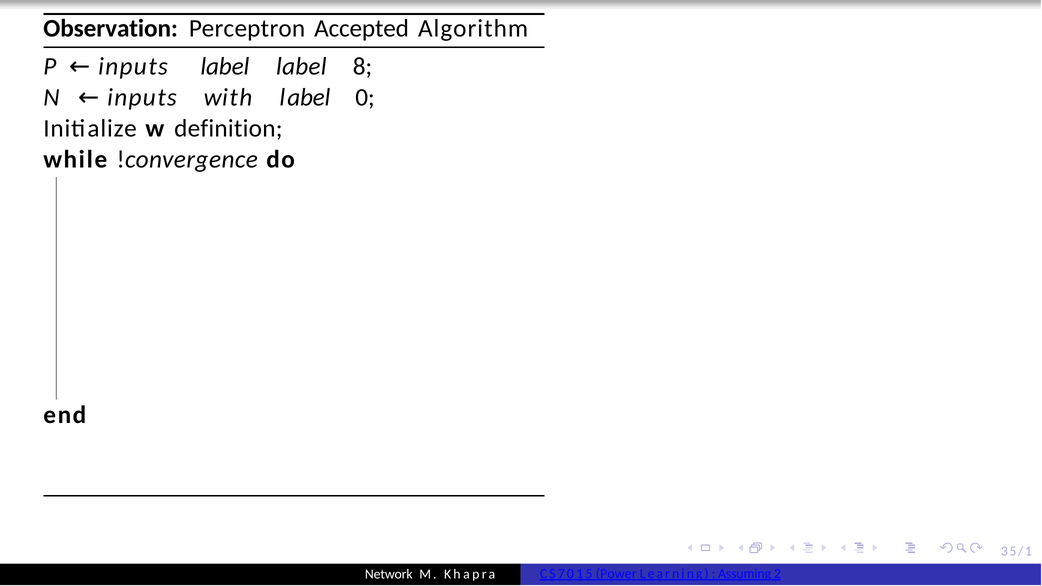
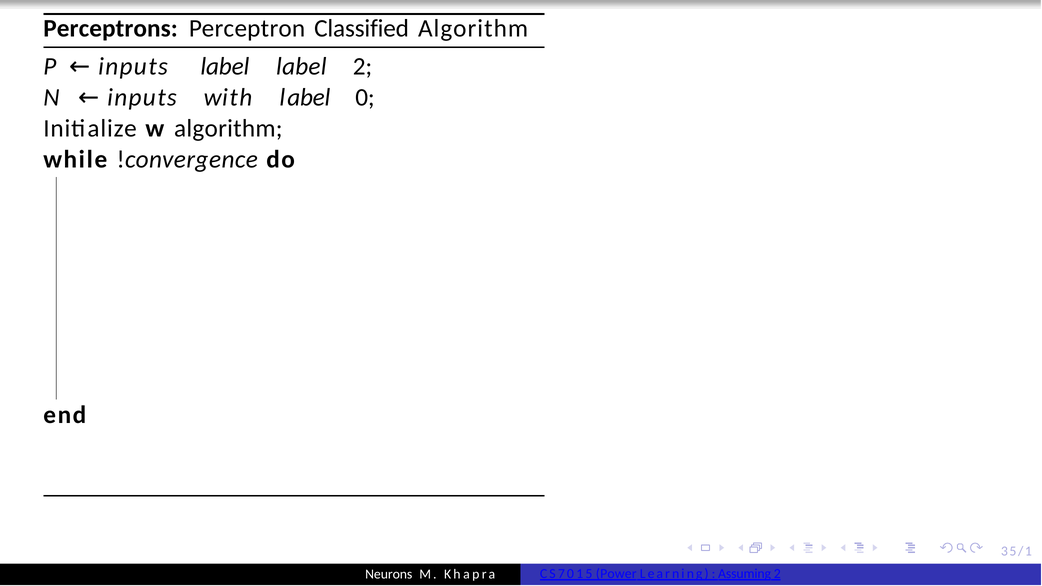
Observation: Observation -> Perceptrons (111, 29)
Accepted: Accepted -> Classified (362, 29)
label 8: 8 -> 2 (362, 66)
w definition: definition -> algorithm (228, 128)
Network: Network -> Neurons (389, 574)
